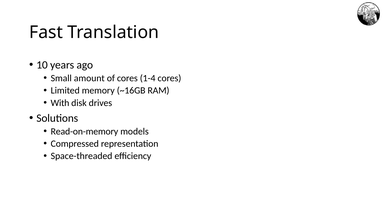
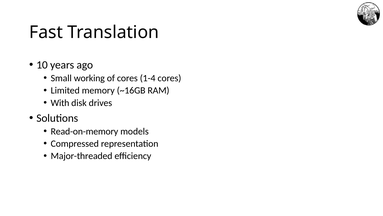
amount: amount -> working (89, 78)
Space-threaded: Space-threaded -> Major-threaded (82, 156)
